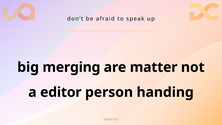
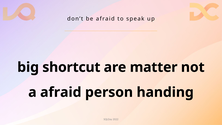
merging: merging -> shortcut (71, 67)
a editor: editor -> afraid (61, 92)
